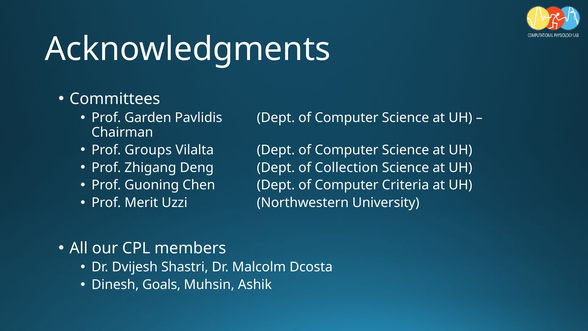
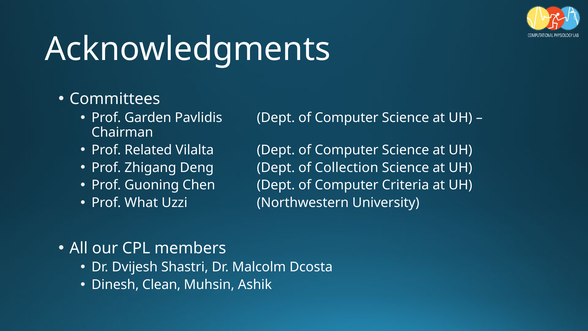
Groups: Groups -> Related (148, 150)
Merit: Merit -> What (141, 203)
Goals: Goals -> Clean (161, 284)
